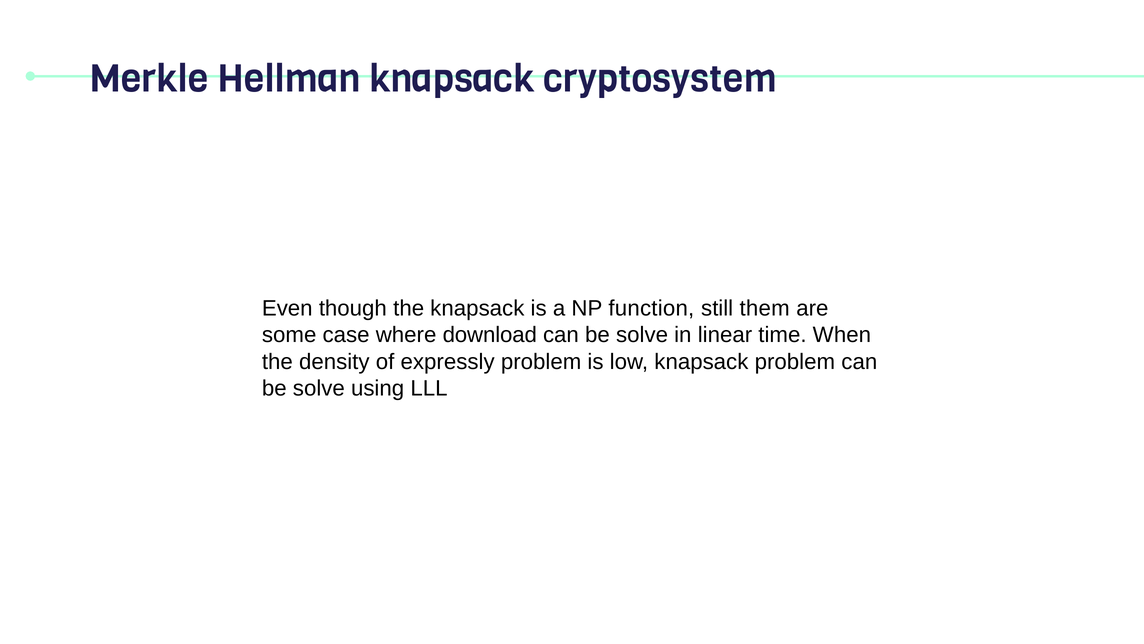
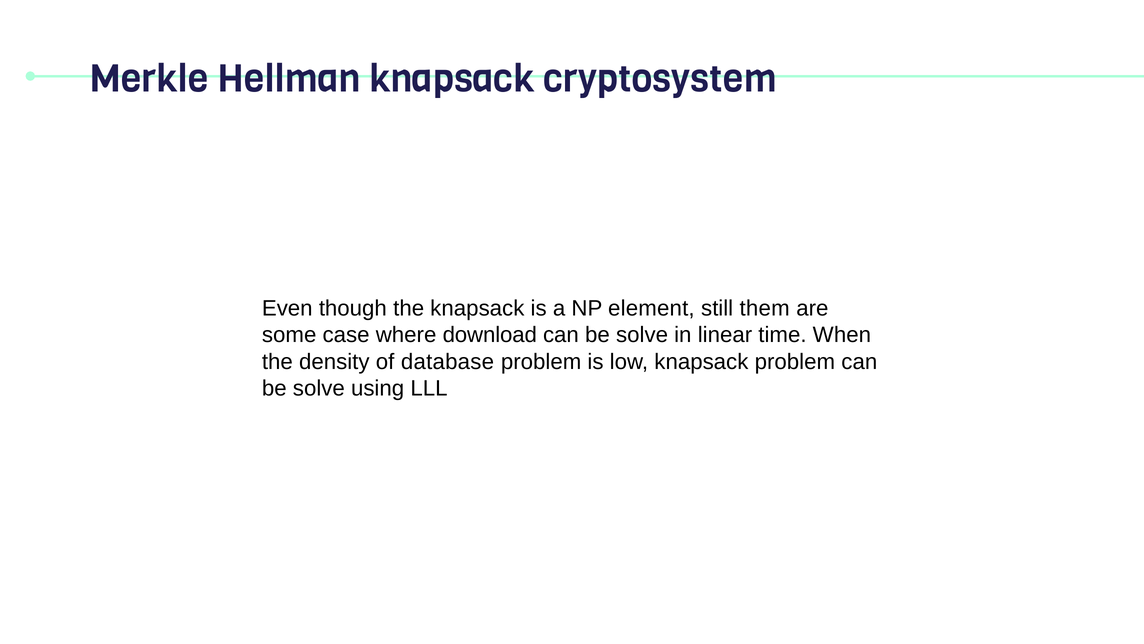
function: function -> element (651, 308)
expressly: expressly -> database (447, 362)
